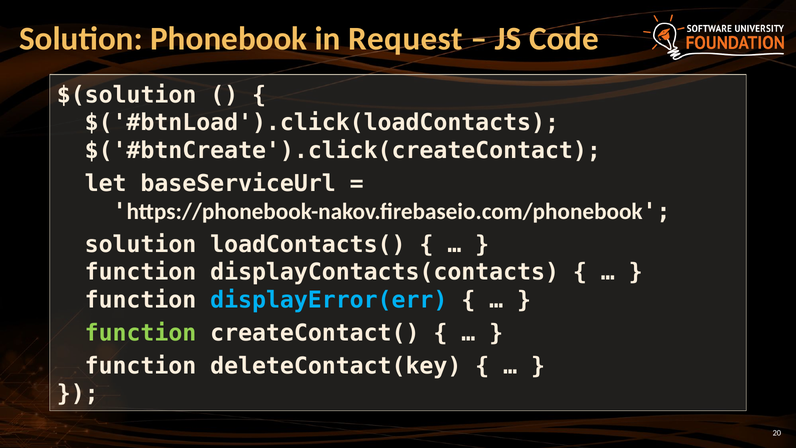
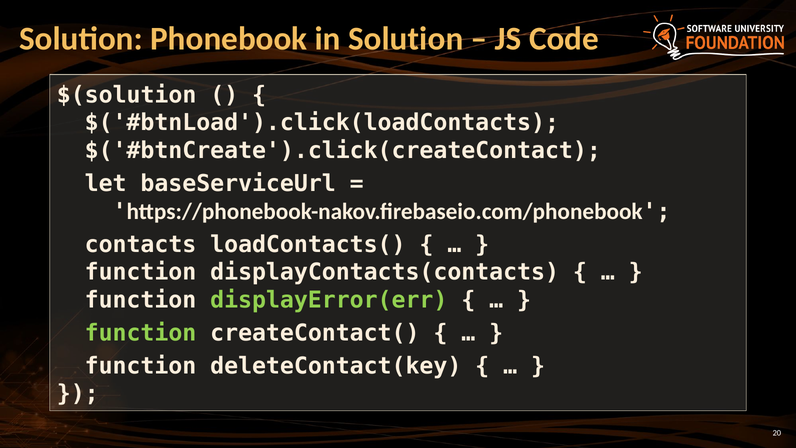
in Request: Request -> Solution (406, 39)
solution: solution -> contacts (141, 244)
displayError(err colour: light blue -> light green (329, 300)
